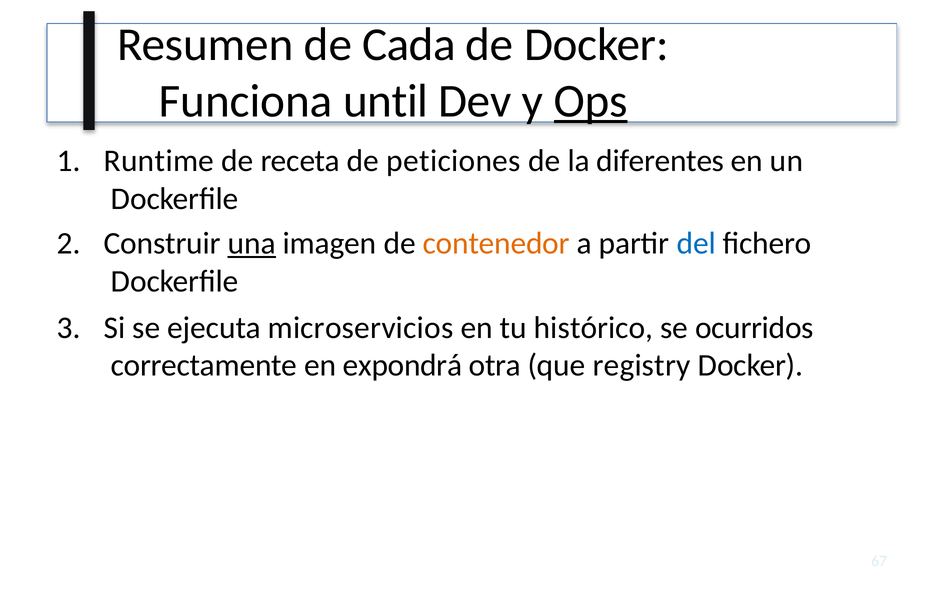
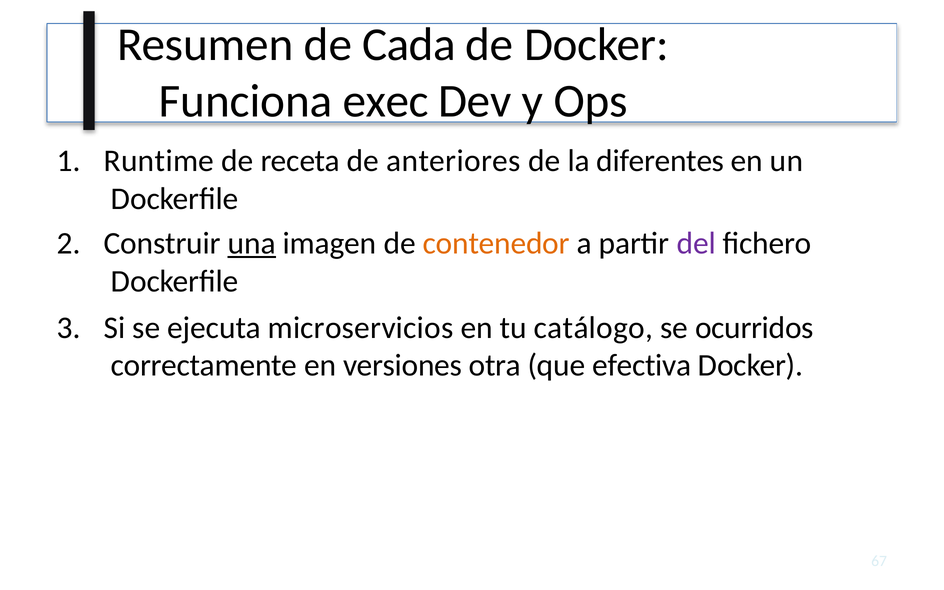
until: until -> exec (386, 101)
Ops underline: present -> none (591, 101)
peticiones: peticiones -> anteriores (454, 161)
del colour: blue -> purple (696, 243)
histórico: histórico -> catálogo (593, 328)
expondrá: expondrá -> versiones (403, 365)
registry: registry -> efectiva (642, 365)
